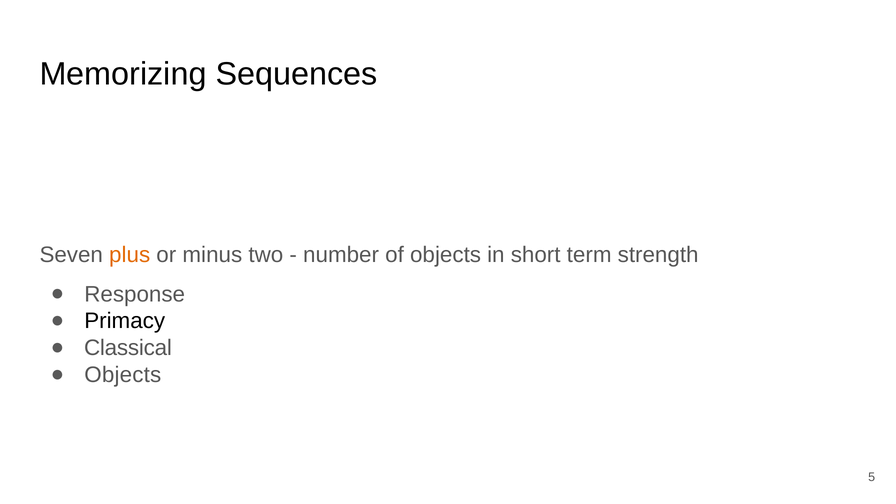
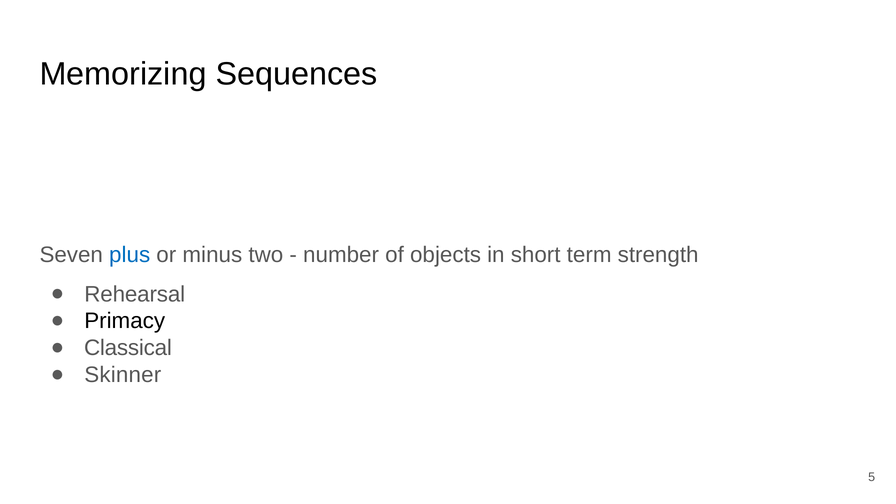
plus colour: orange -> blue (130, 255)
Response: Response -> Rehearsal (135, 294)
Objects: Objects -> Skinner (123, 375)
